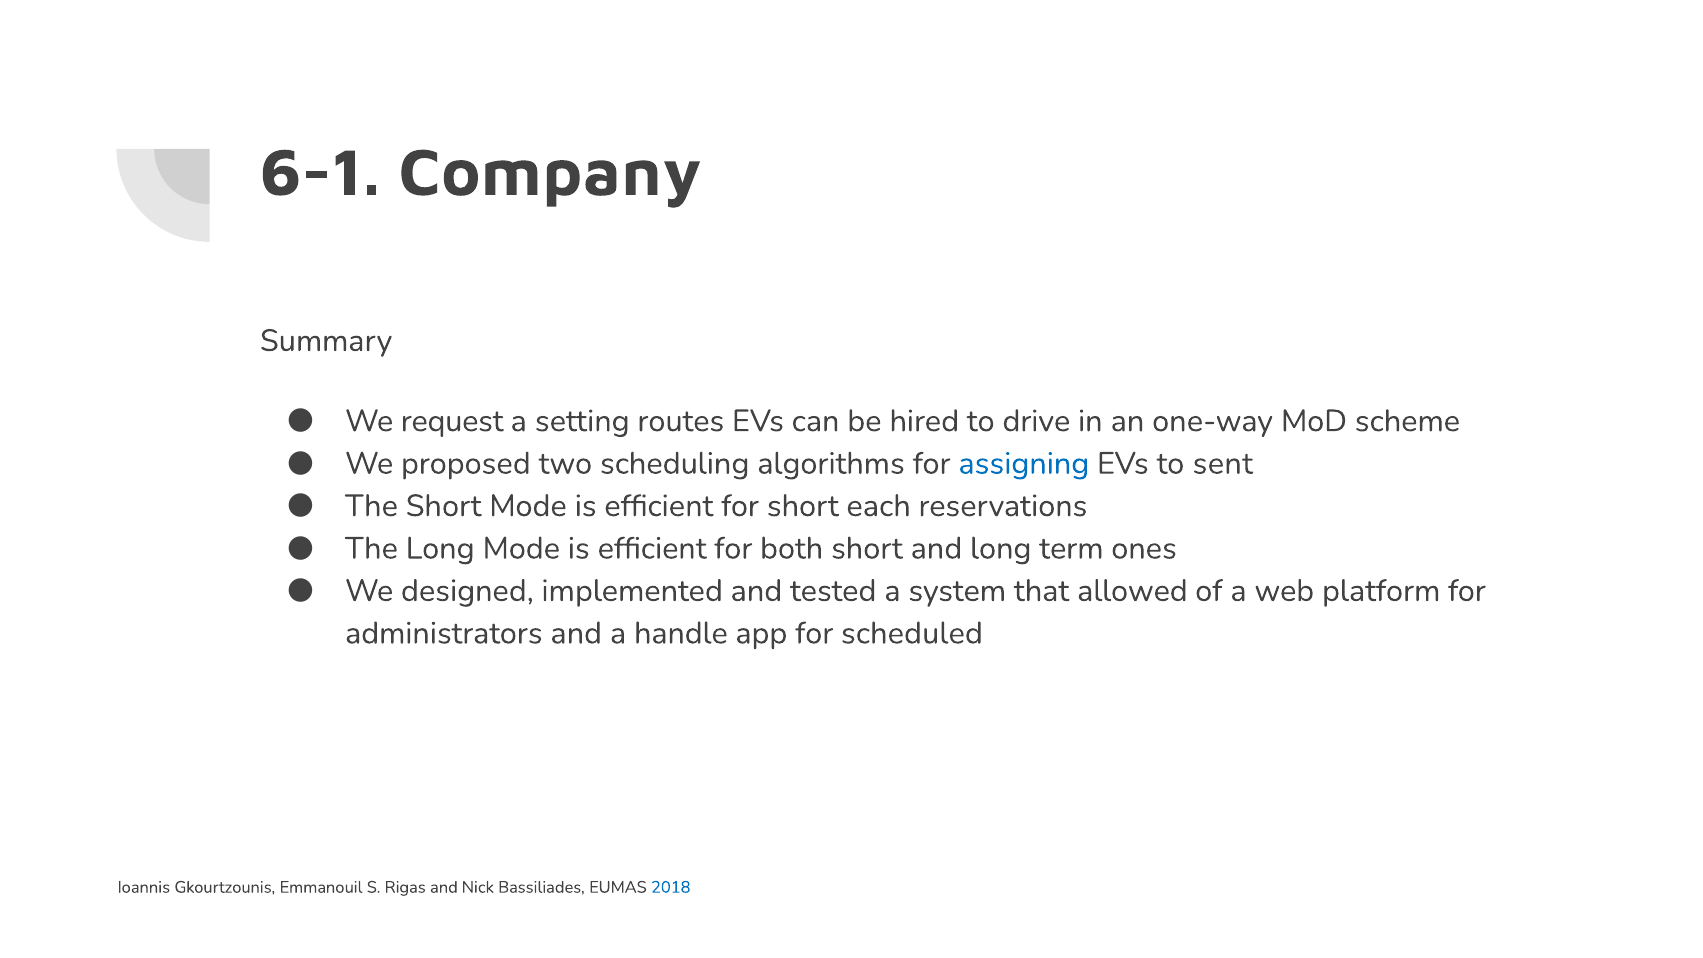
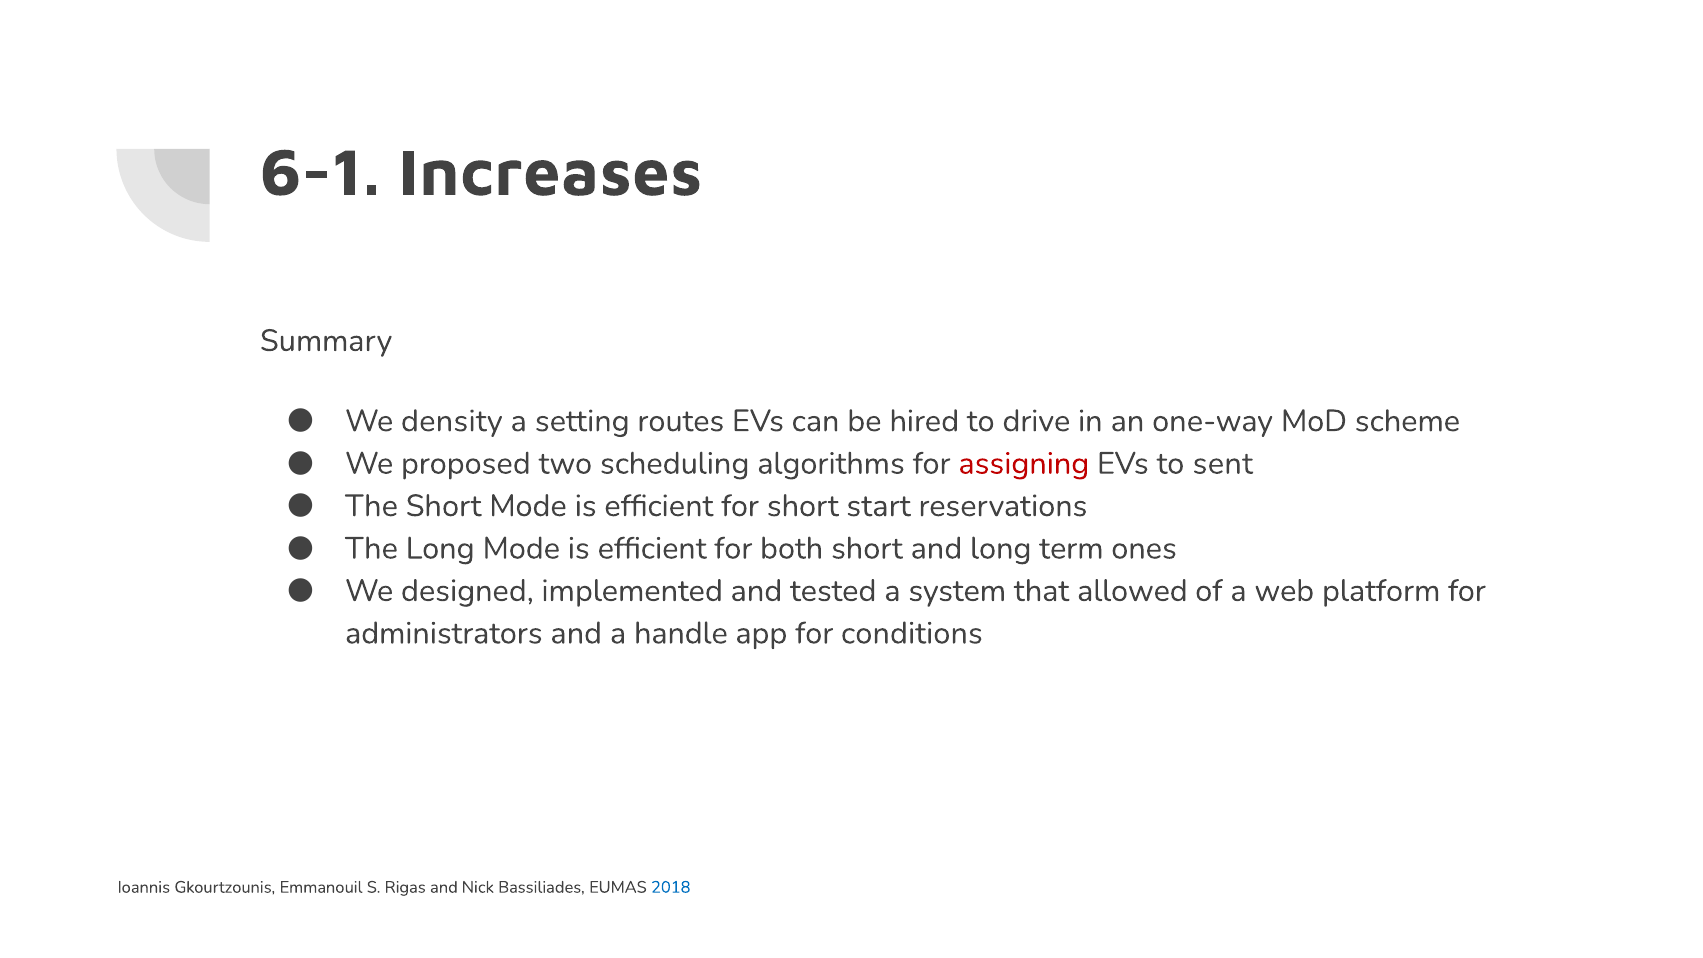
Company: Company -> Increases (550, 173)
request: request -> density (452, 421)
assigning colour: blue -> red (1024, 463)
each: each -> start (878, 506)
scheduled: scheduled -> conditions (912, 633)
